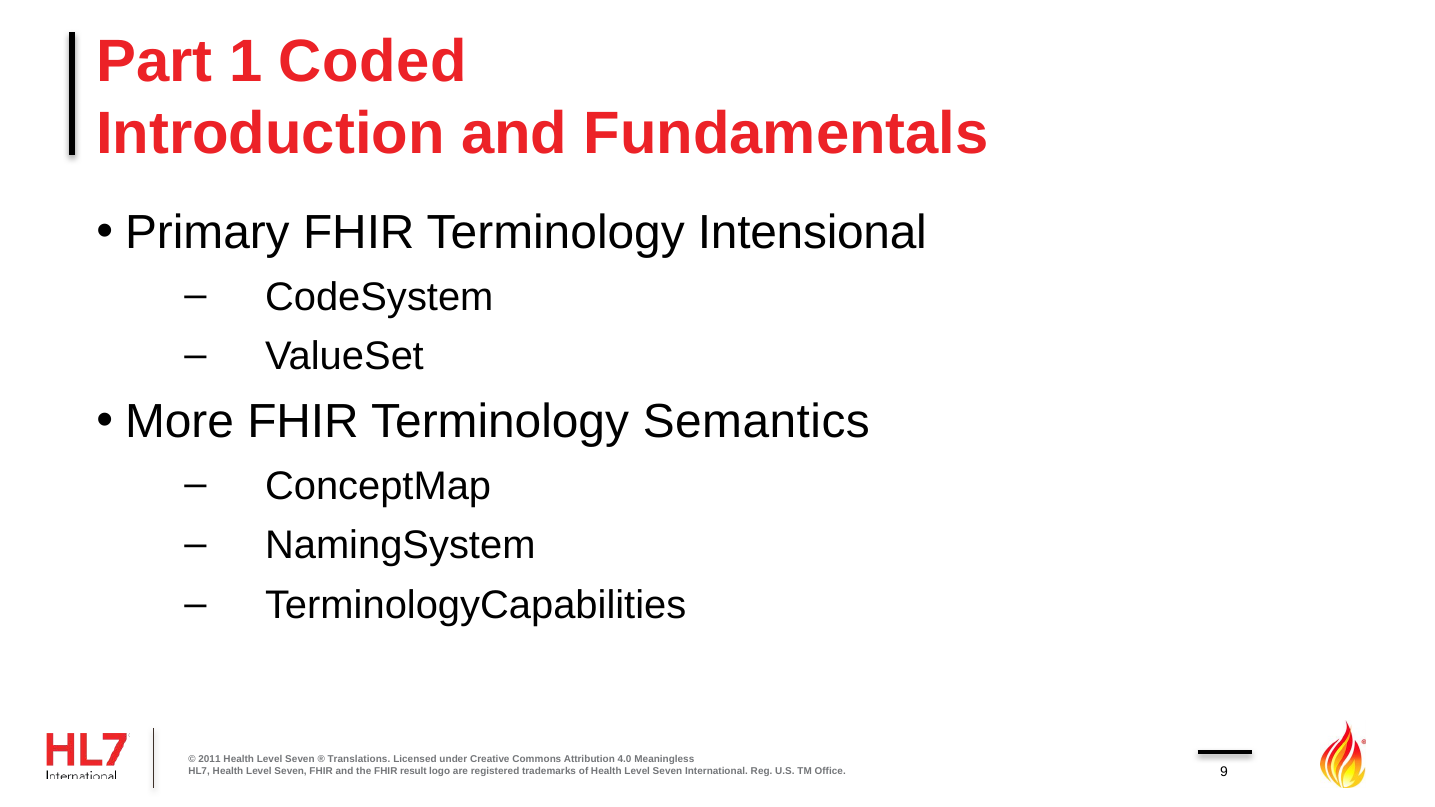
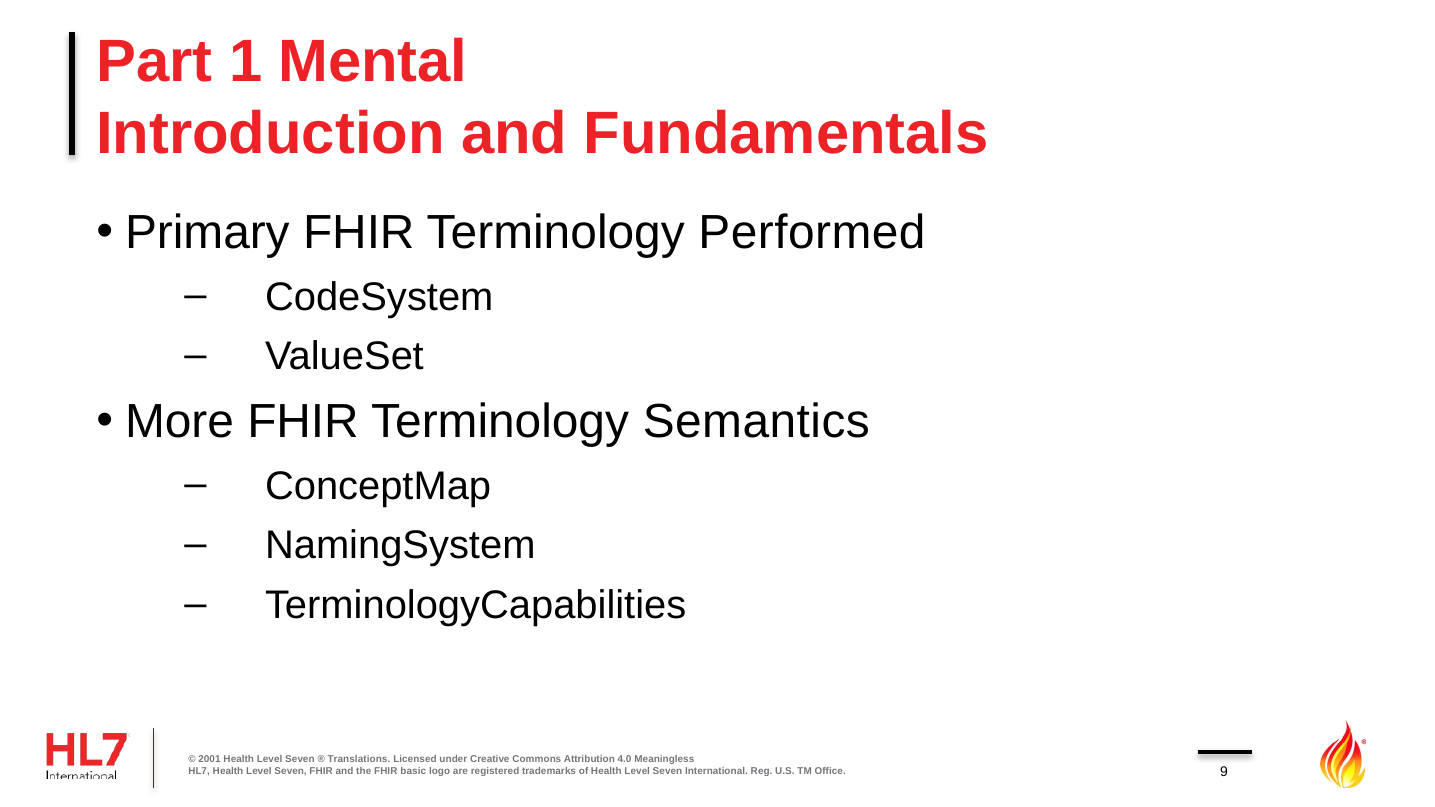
Coded: Coded -> Mental (373, 62)
Intensional: Intensional -> Performed (812, 233)
2011: 2011 -> 2001 (209, 760)
result: result -> basic (413, 772)
